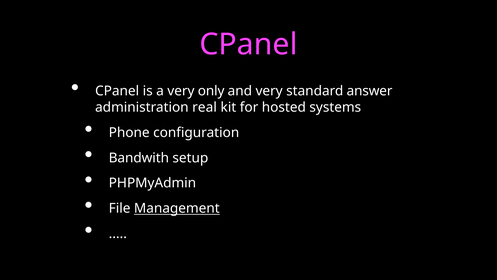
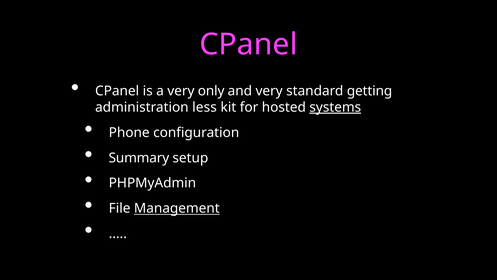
answer: answer -> getting (370, 91)
real: real -> less (205, 107)
systems underline: none -> present (335, 107)
Bandwith: Bandwith -> Summary (139, 158)
